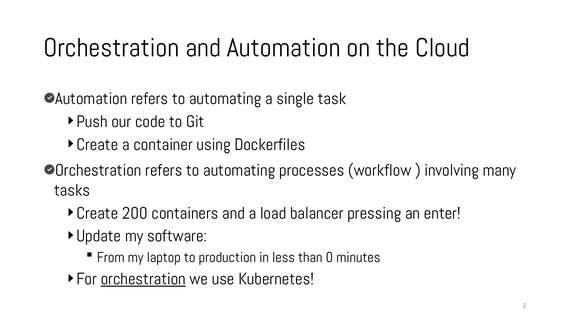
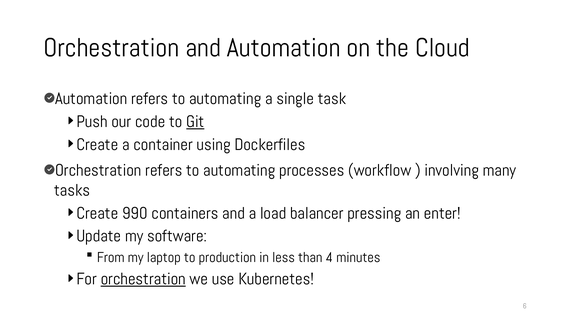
Git underline: none -> present (195, 121)
200: 200 -> 990 (135, 213)
0: 0 -> 4 (329, 257)
